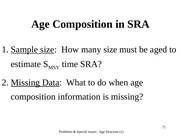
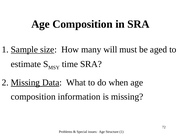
many size: size -> will (110, 49)
